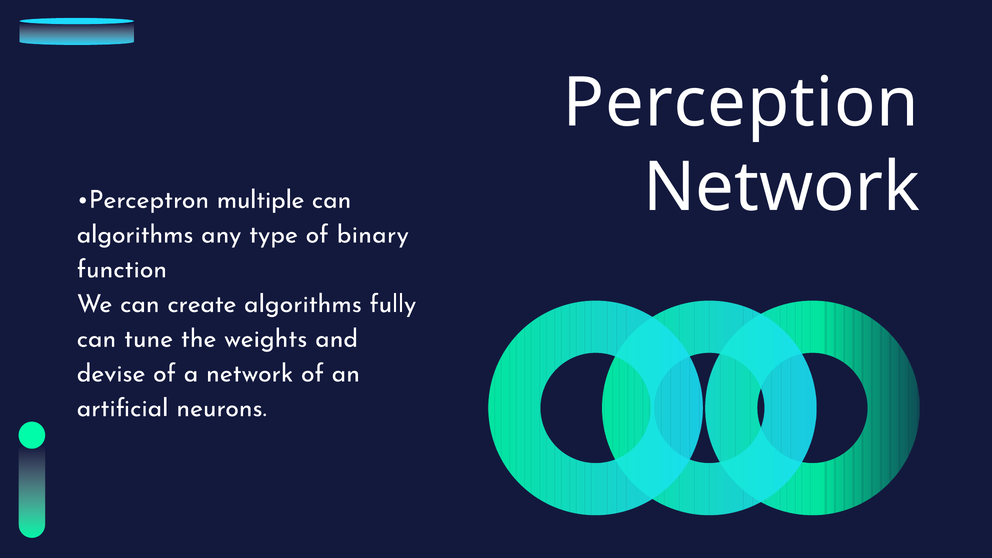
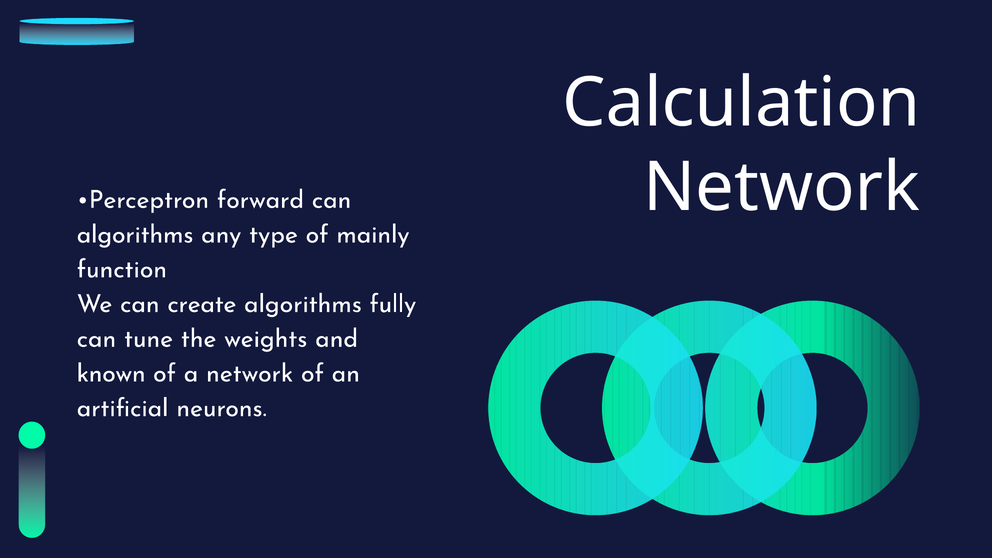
Perception: Perception -> Calculation (741, 103)
multiple: multiple -> forward (260, 200)
binary: binary -> mainly (373, 234)
devise: devise -> known (111, 373)
